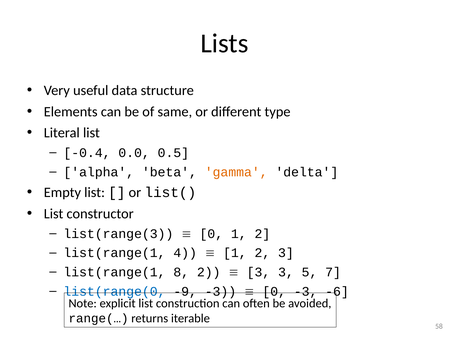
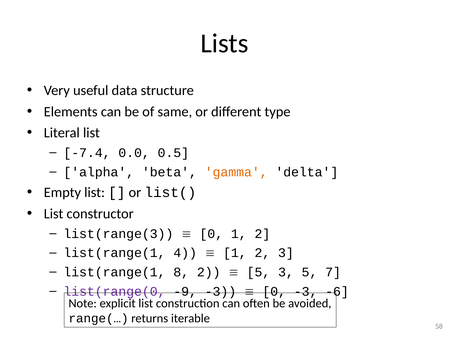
-0.4: -0.4 -> -7.4 (87, 153)
3: 3 -> 5 (258, 272)
list(range(0 colour: blue -> purple (114, 291)
